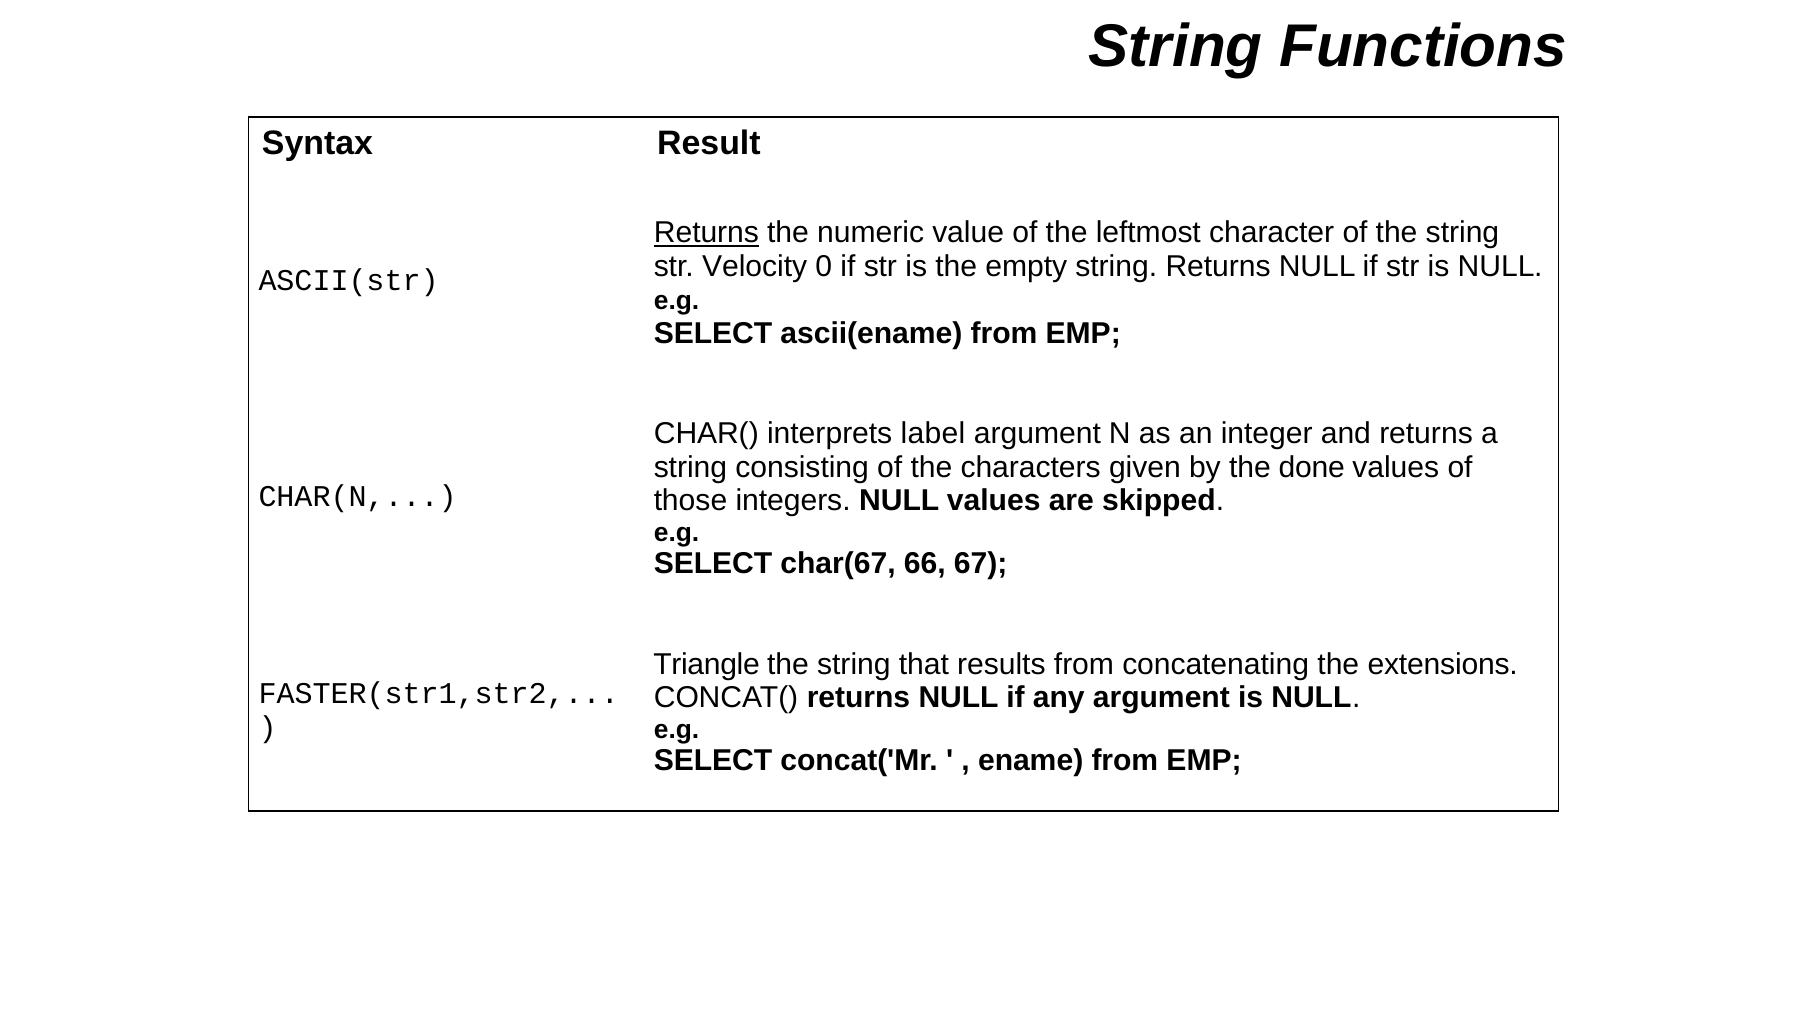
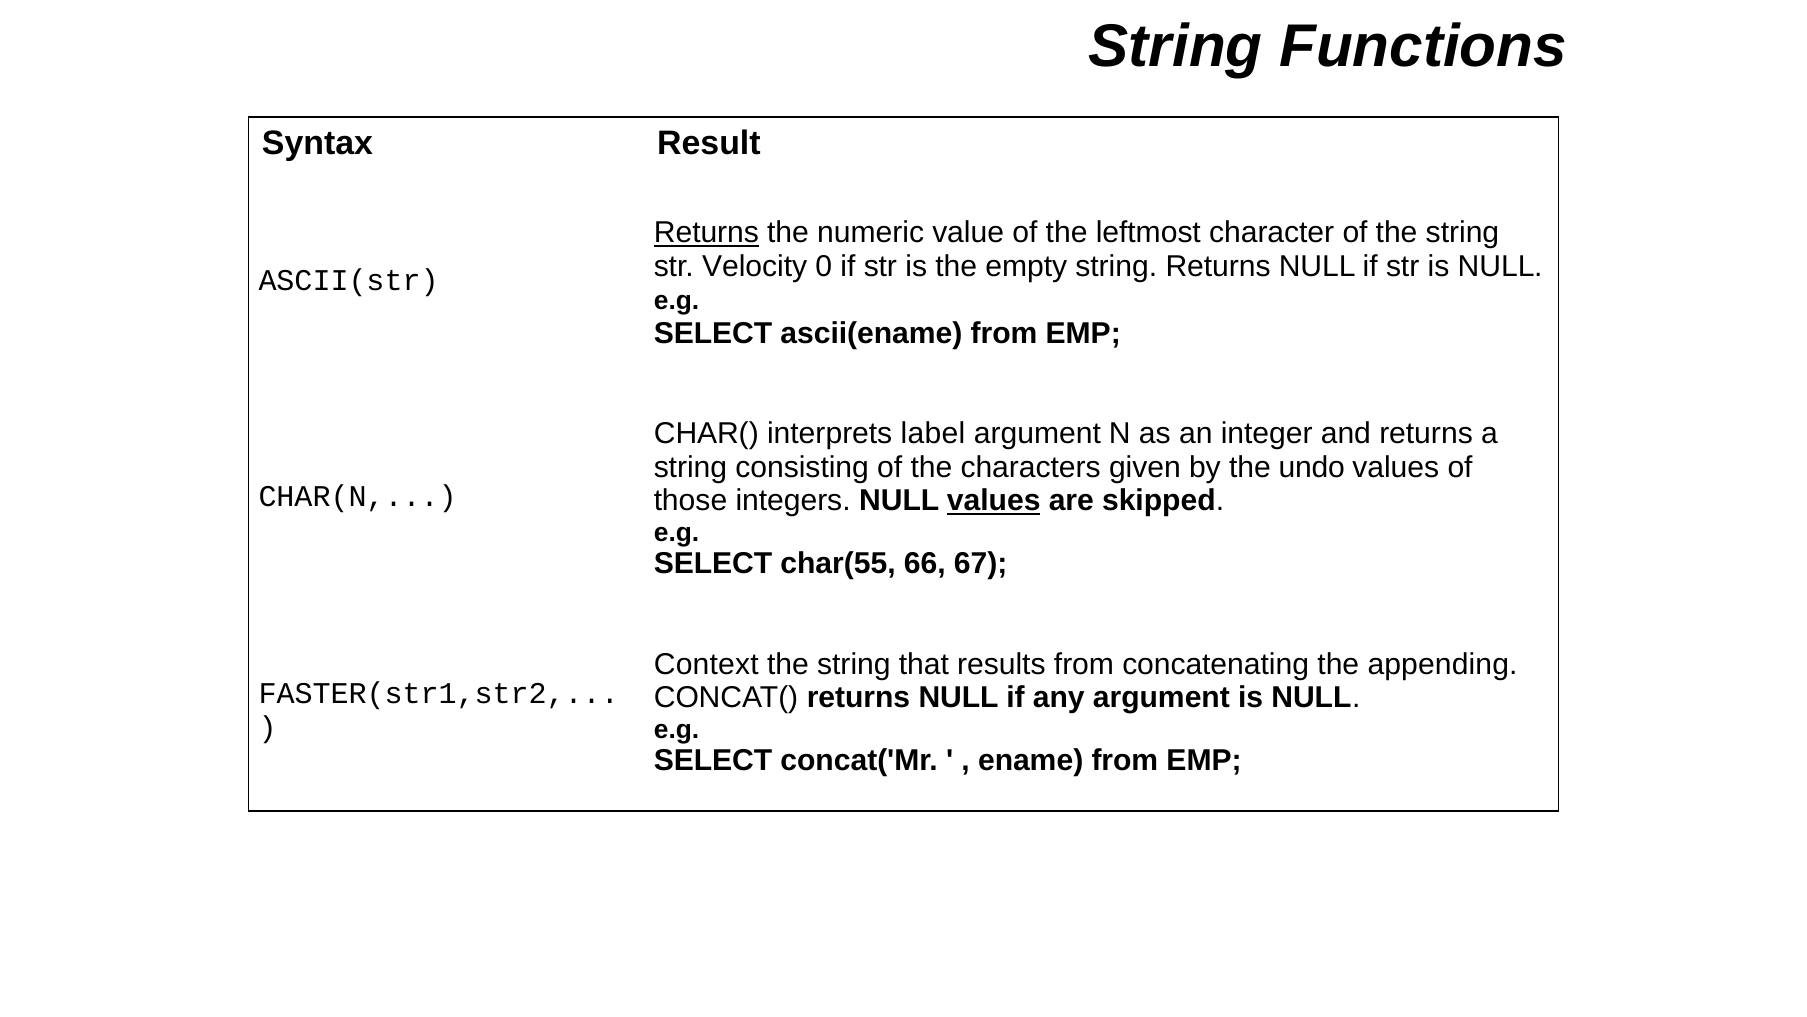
done: done -> undo (1312, 467)
values underline: none -> present (994, 501)
char(67: char(67 -> char(55 (838, 564)
Triangle: Triangle -> Context (706, 664)
extensions: extensions -> appending (1442, 664)
